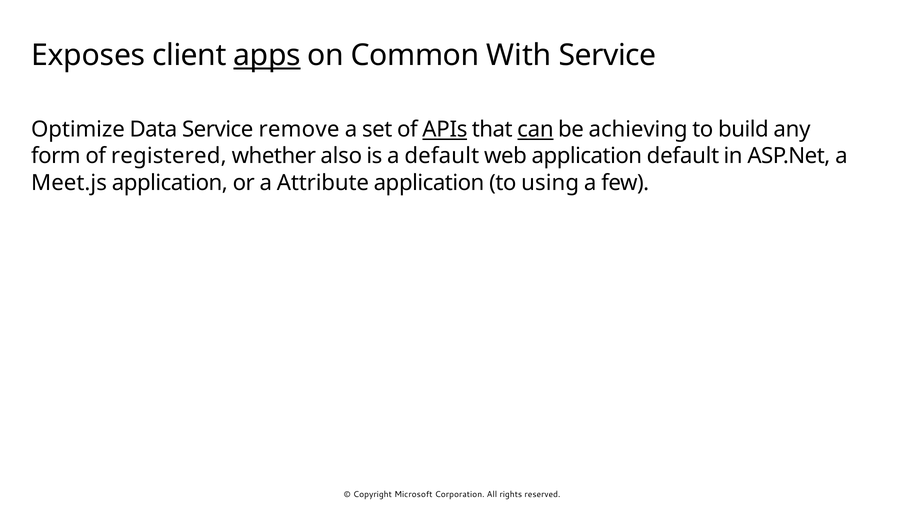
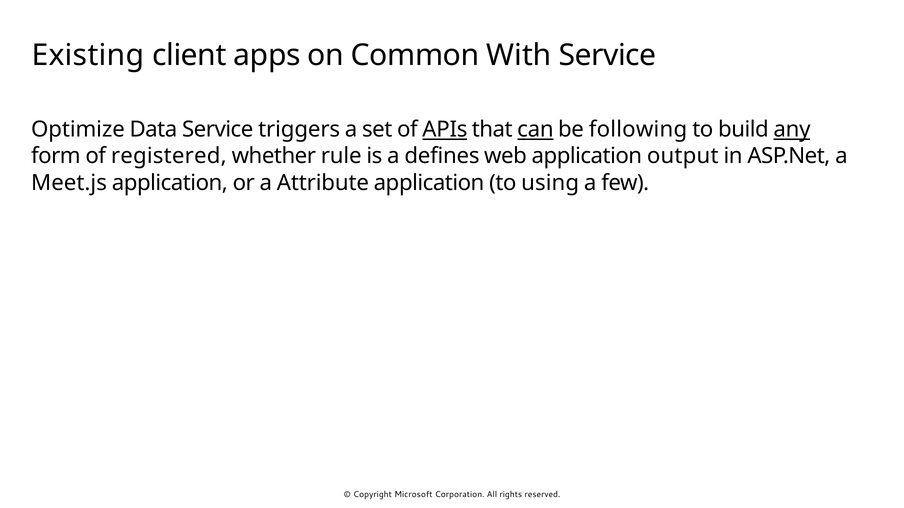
Exposes: Exposes -> Existing (88, 56)
apps underline: present -> none (267, 56)
remove: remove -> triggers (299, 130)
achieving: achieving -> following (638, 130)
any underline: none -> present (792, 130)
also: also -> rule (341, 156)
a default: default -> defines (442, 156)
application default: default -> output (683, 156)
